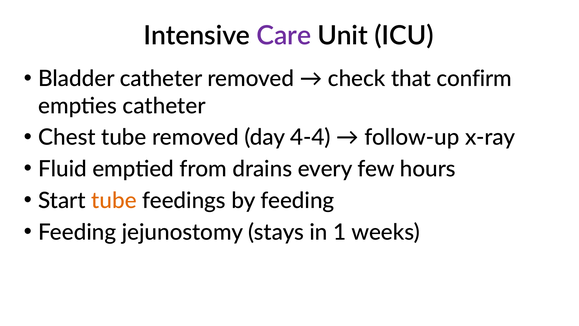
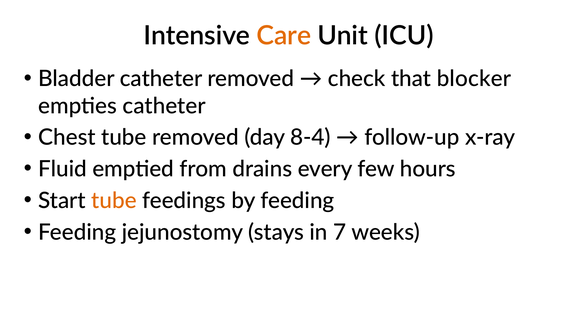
Care colour: purple -> orange (284, 36)
confirm: confirm -> blocker (474, 79)
4-4: 4-4 -> 8-4 (310, 137)
1: 1 -> 7 (340, 232)
